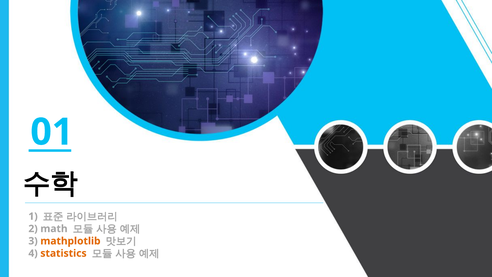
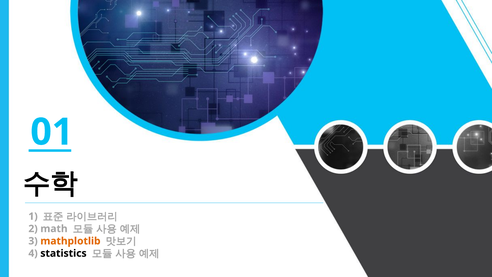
statistics colour: orange -> black (63, 253)
